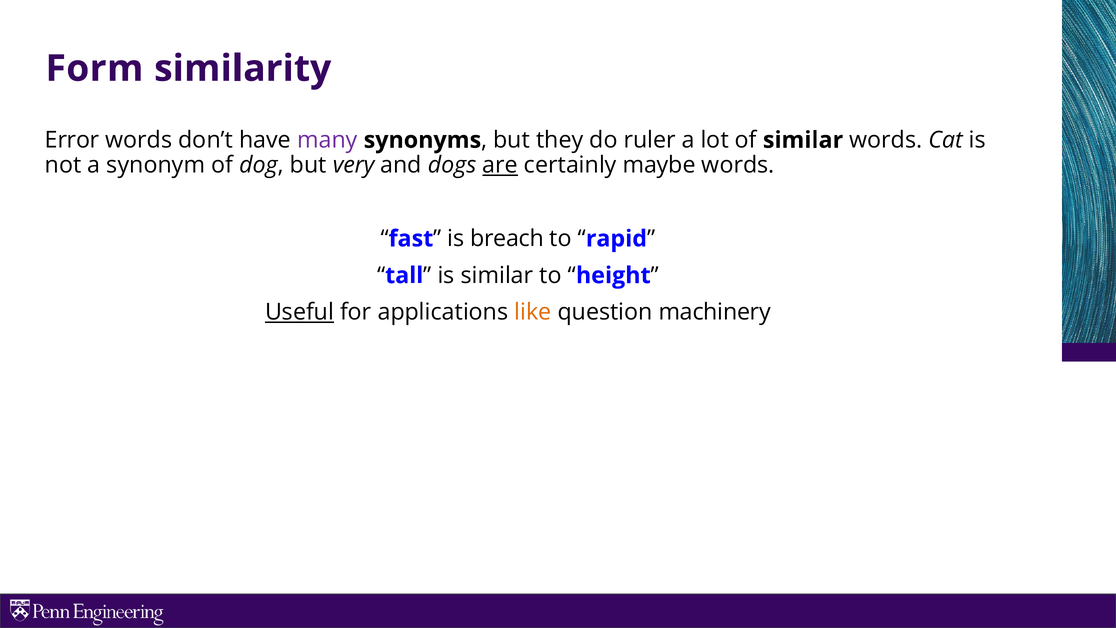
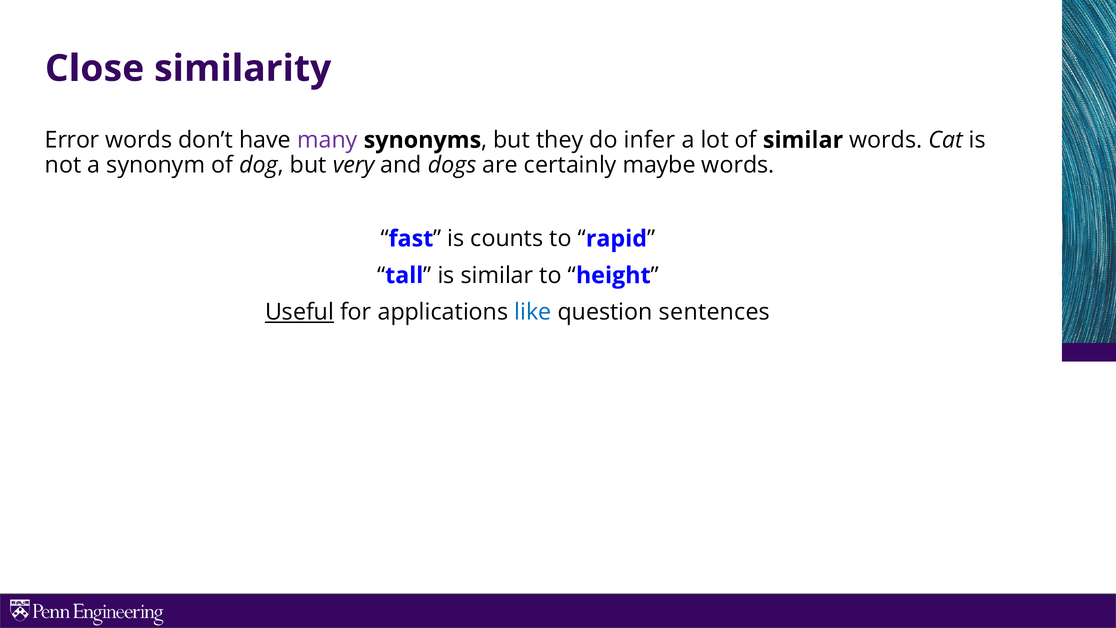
Form: Form -> Close (95, 69)
ruler: ruler -> infer (650, 140)
are underline: present -> none (500, 165)
breach: breach -> counts (507, 239)
like colour: orange -> blue (533, 312)
machinery: machinery -> sentences (714, 312)
